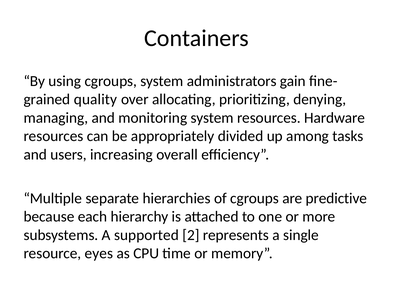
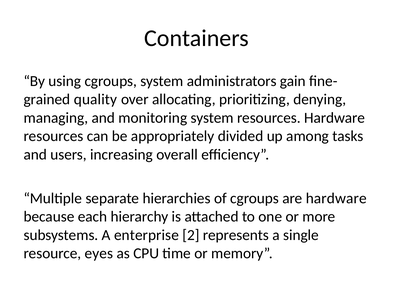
are predictive: predictive -> hardware (336, 198)
supported: supported -> enterprise (146, 235)
